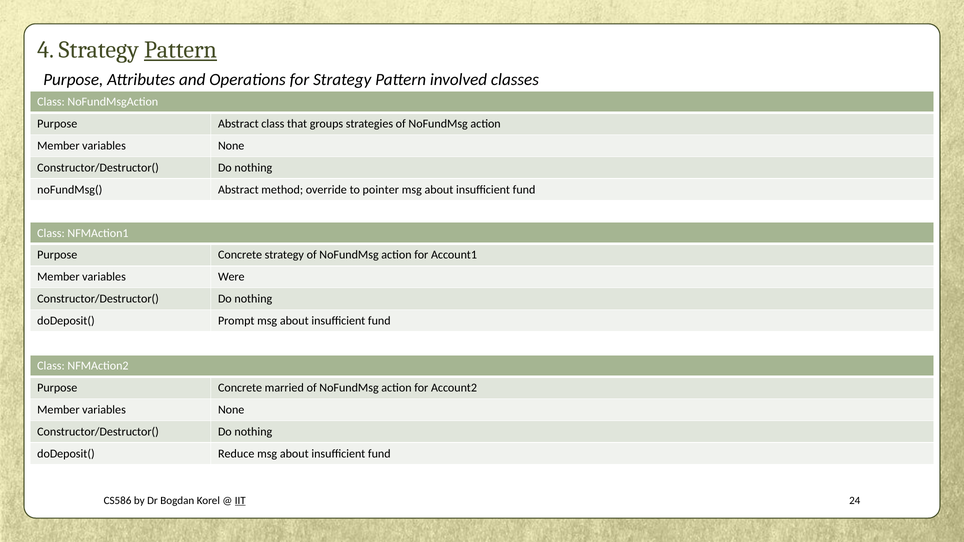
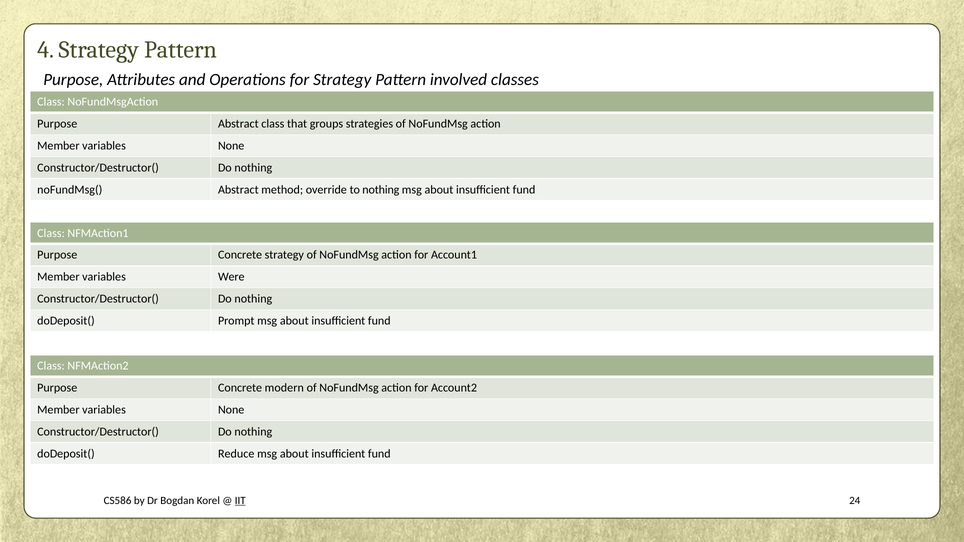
Pattern underline: present -> none (180, 50)
to pointer: pointer -> nothing (381, 190)
married: married -> modern (284, 388)
